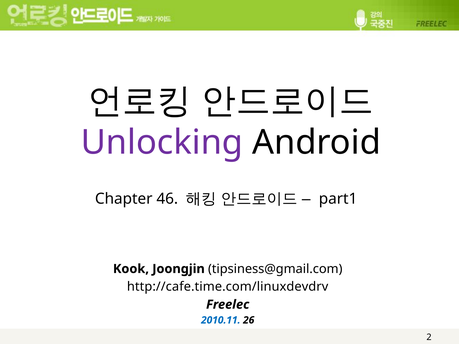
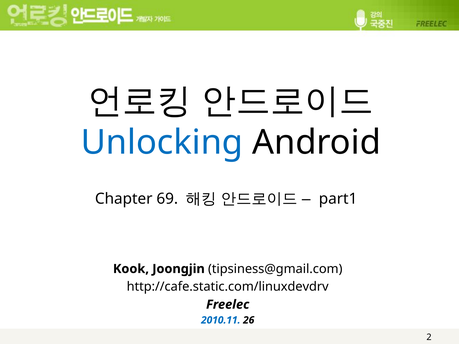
Unlocking colour: purple -> blue (162, 142)
46: 46 -> 69 (167, 199)
http://cafe.time.com/linuxdevdrv: http://cafe.time.com/linuxdevdrv -> http://cafe.static.com/linuxdevdrv (228, 287)
